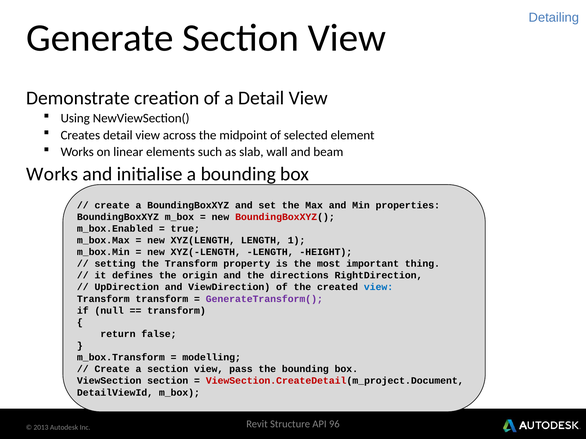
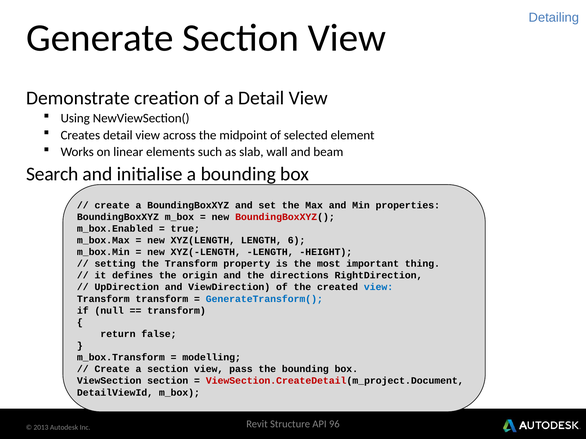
Works: Works -> Search (52, 174)
1: 1 -> 6 (297, 241)
GenerateTransform( colour: purple -> blue (264, 299)
